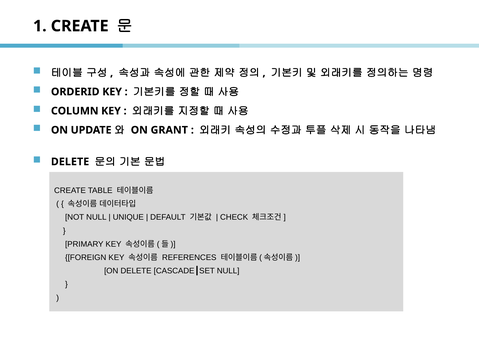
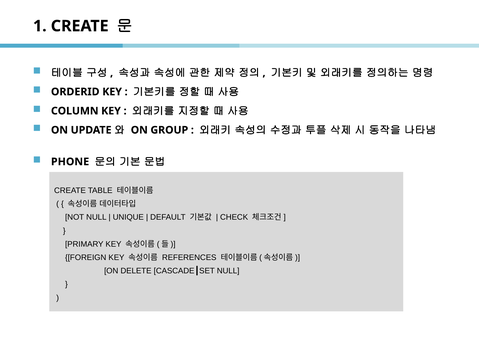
GRANT: GRANT -> GROUP (169, 130)
DELETE: DELETE -> PHONE (70, 162)
